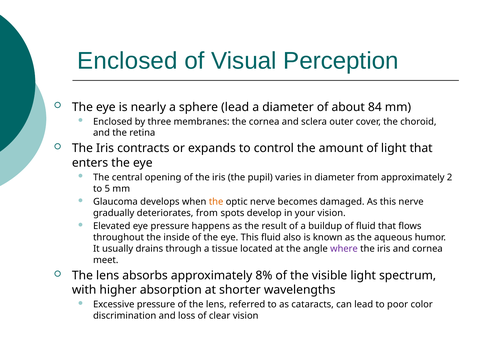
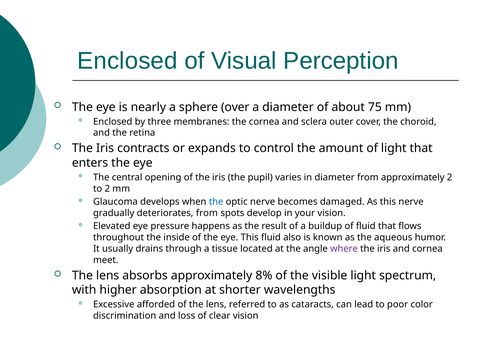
sphere lead: lead -> over (235, 107)
84: 84 -> 75 (375, 107)
to 5: 5 -> 2 (107, 189)
the colour: orange -> blue (216, 202)
Excessive pressure: pressure -> afforded (156, 305)
